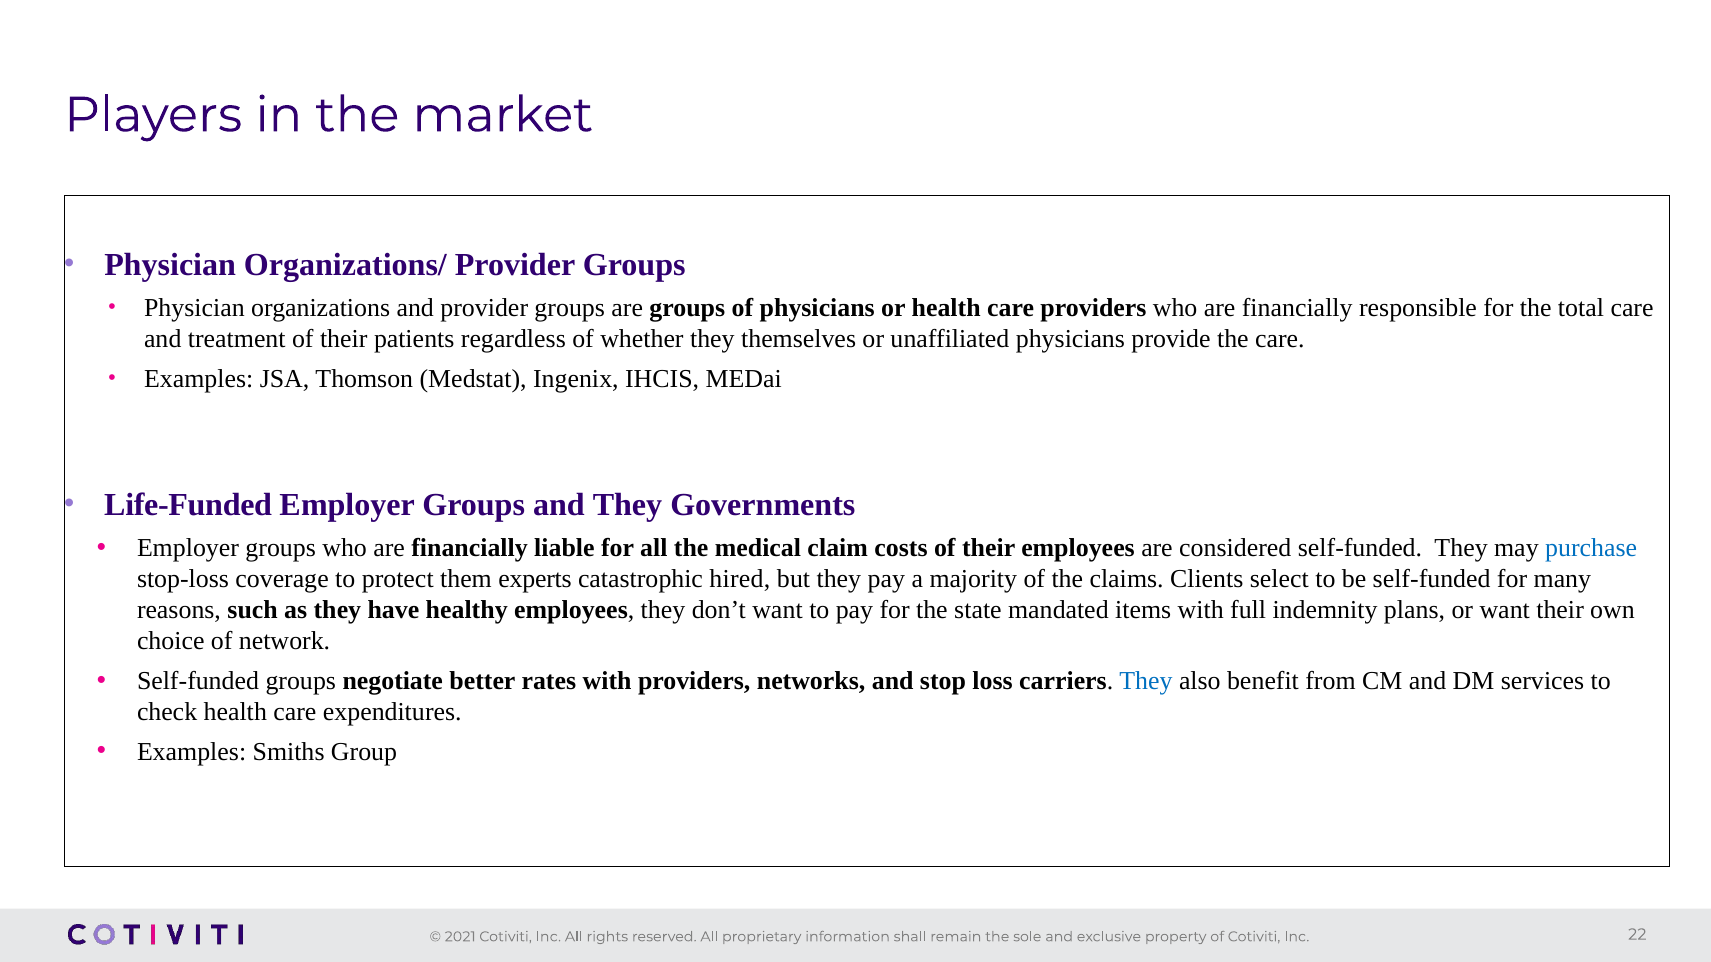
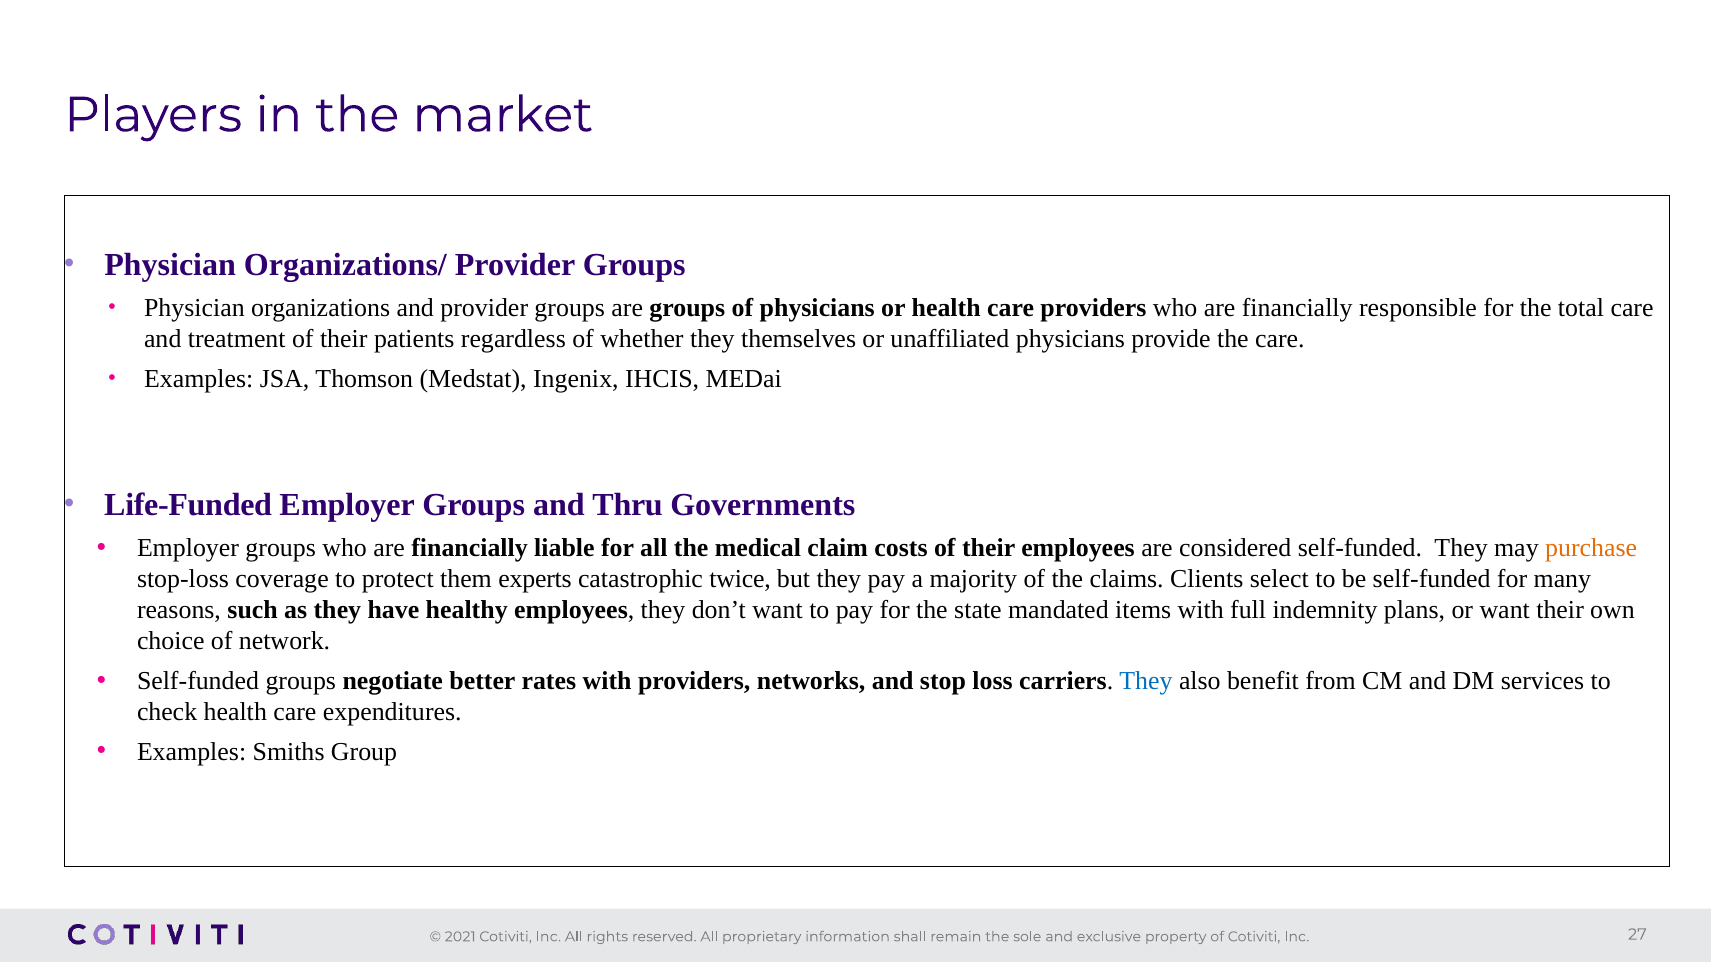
and They: They -> Thru (628, 505)
purchase colour: blue -> orange (1591, 548)
hired: hired -> twice (740, 579)
22: 22 -> 27 (1637, 935)
